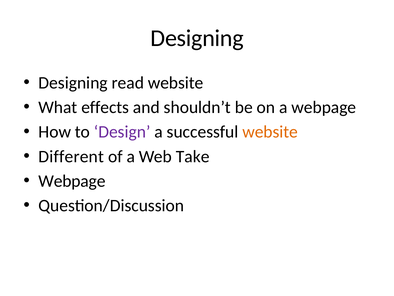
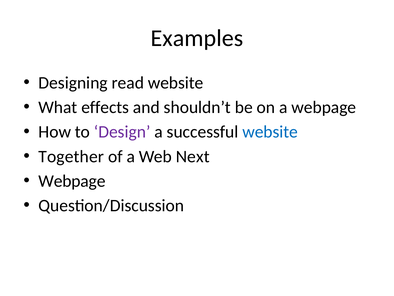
Designing: Designing -> Examples (197, 38)
website colour: orange -> blue (270, 132)
Different: Different -> Together (71, 156)
Take: Take -> Next (193, 156)
